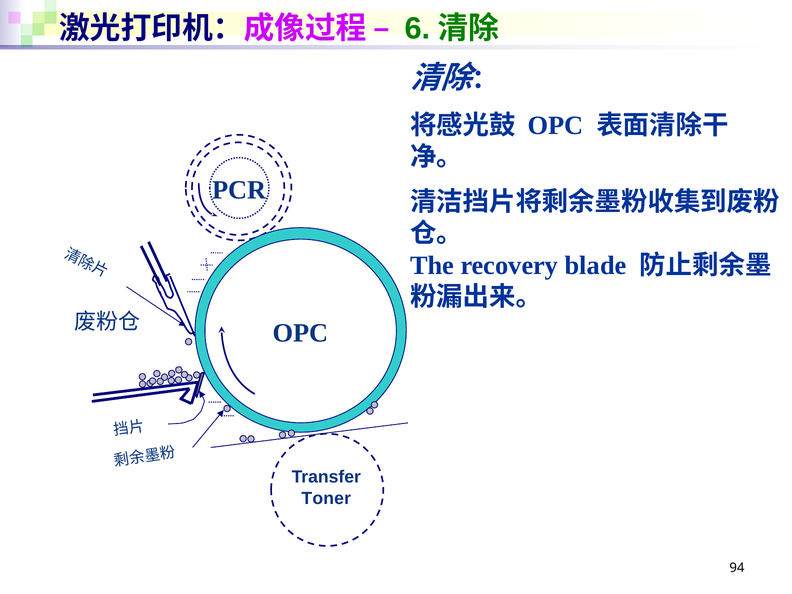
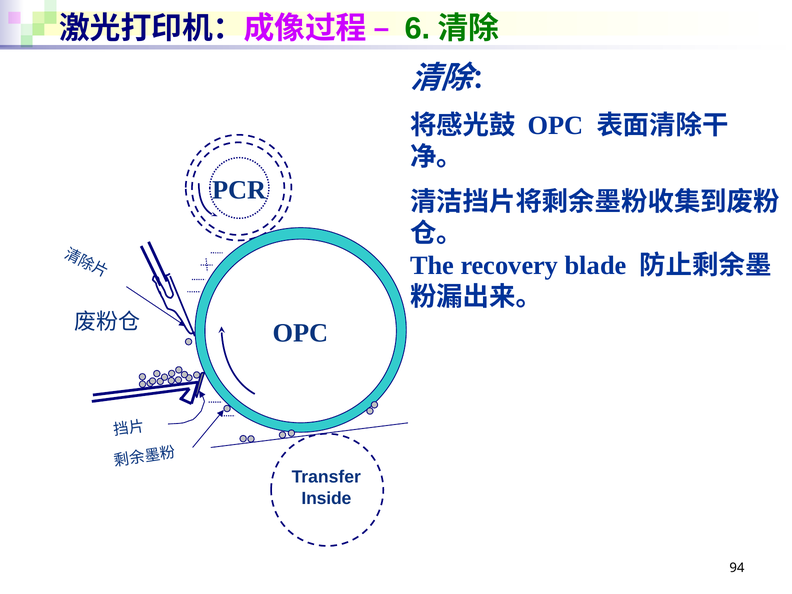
Toner: Toner -> Inside (326, 498)
